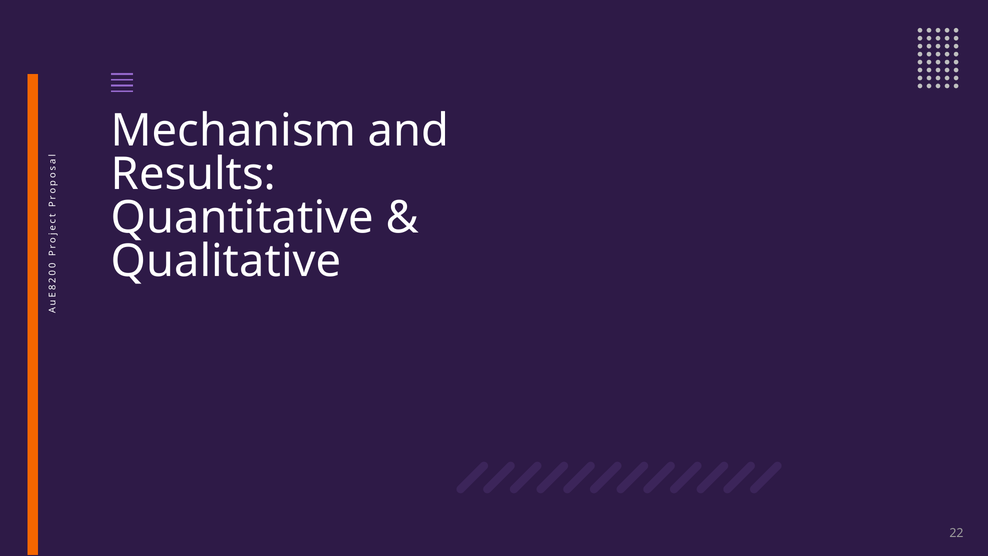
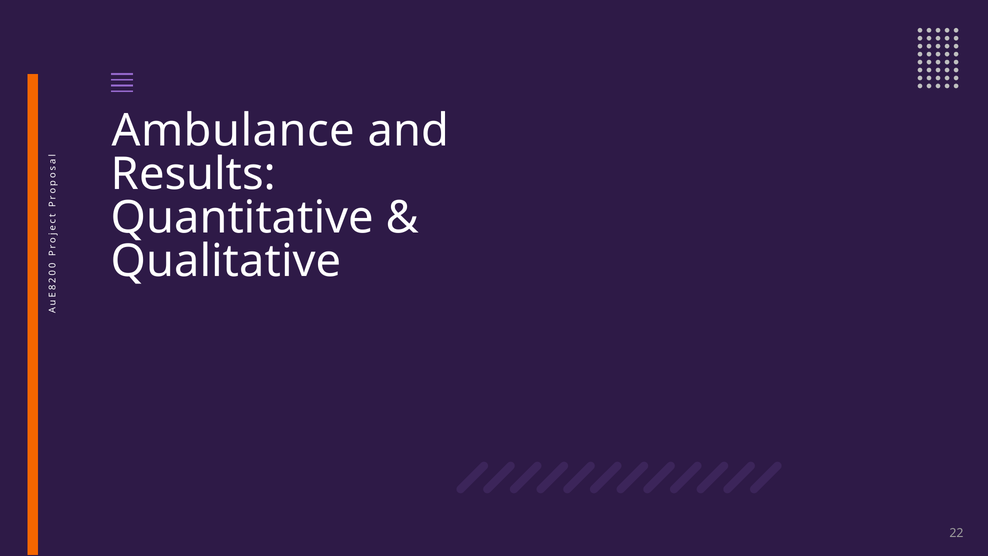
Mechanism: Mechanism -> Ambulance (233, 131)
